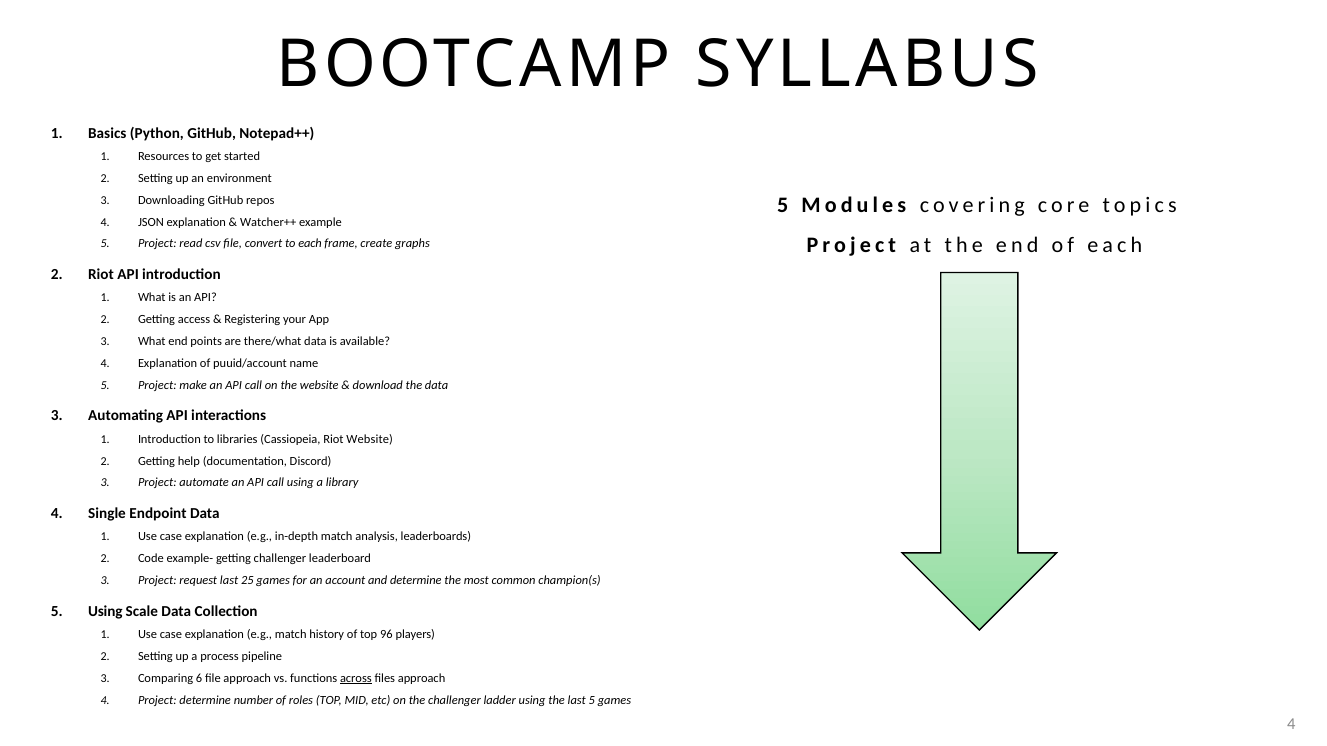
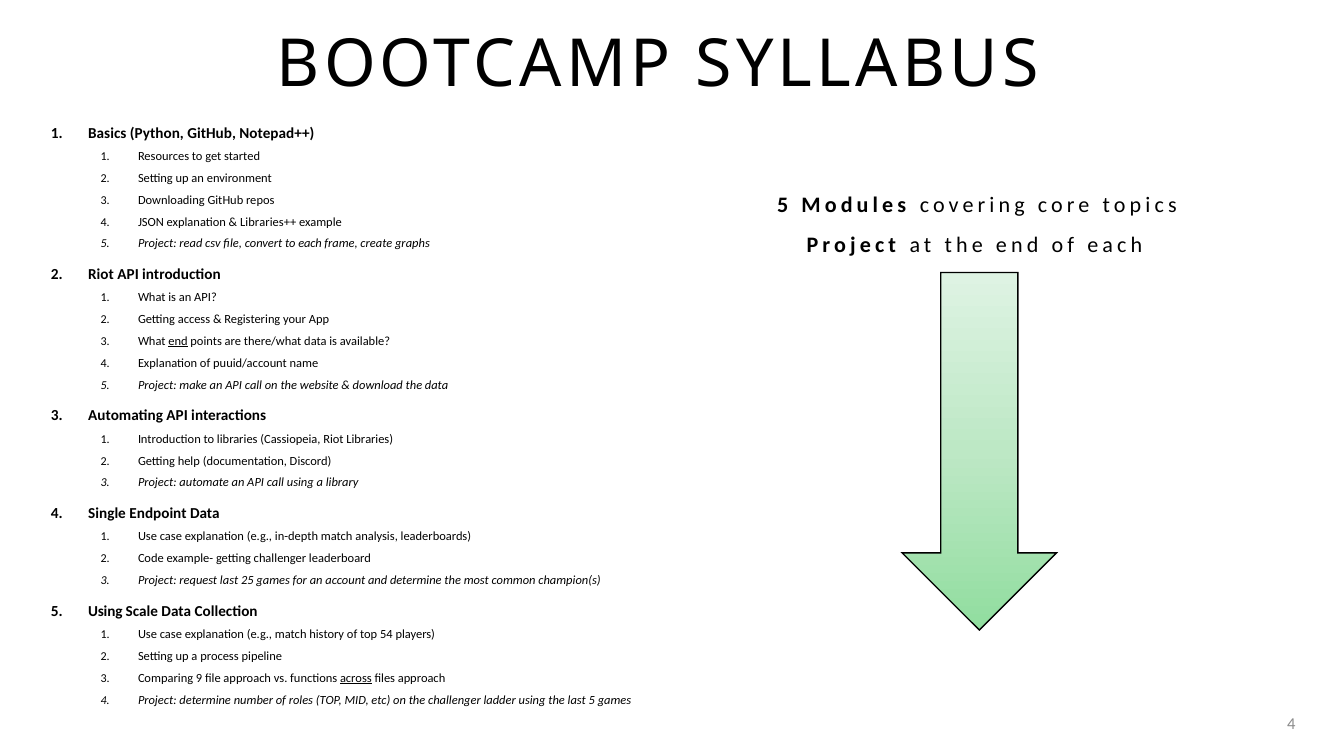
Watcher++: Watcher++ -> Libraries++ (268, 222)
end underline: none -> present (178, 342)
Riot Website: Website -> Libraries (370, 439)
96: 96 -> 54 (386, 635)
6: 6 -> 9 (199, 678)
